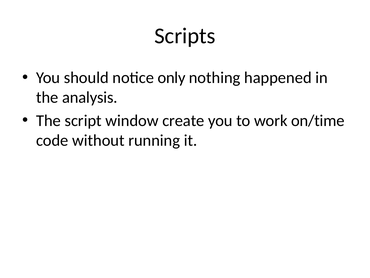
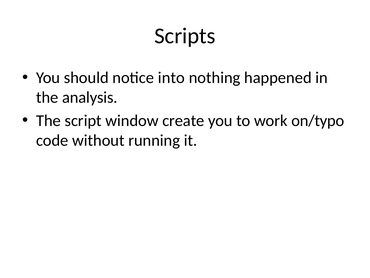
only: only -> into (171, 78)
on/time: on/time -> on/typo (318, 120)
